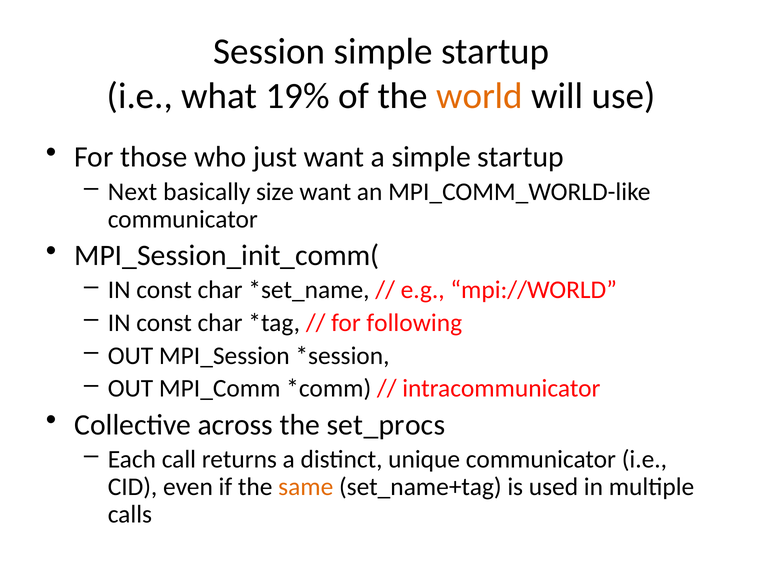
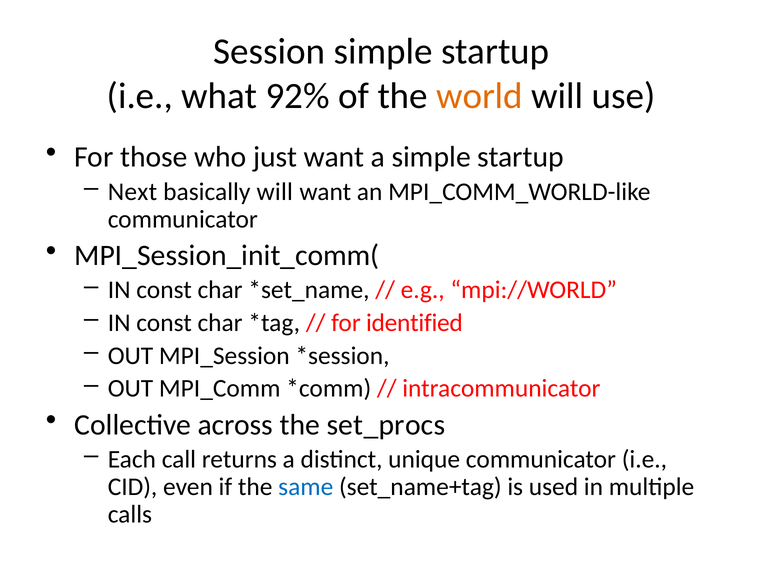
19%: 19% -> 92% (298, 96)
basically size: size -> will (275, 192)
following: following -> identified (414, 323)
same colour: orange -> blue (306, 487)
